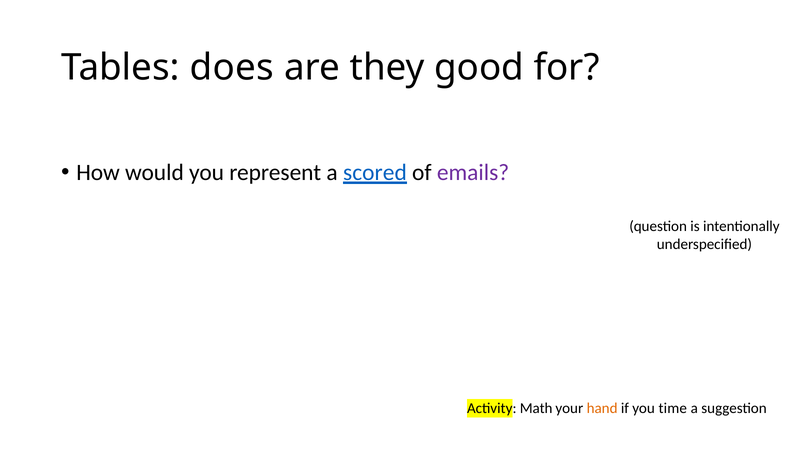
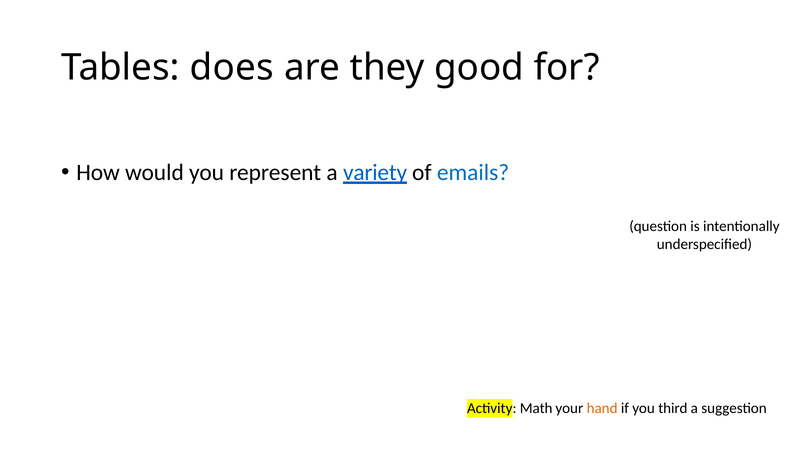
scored: scored -> variety (375, 173)
emails colour: purple -> blue (473, 173)
time: time -> third (673, 408)
